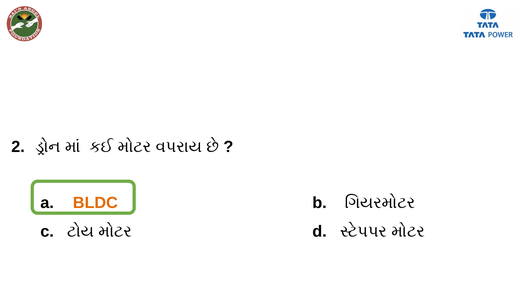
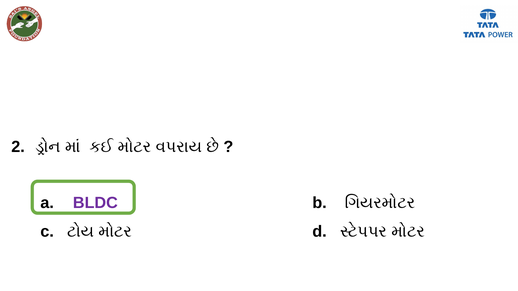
BLDC colour: orange -> purple (95, 203)
